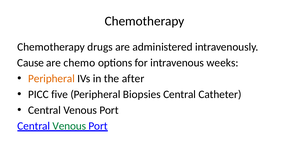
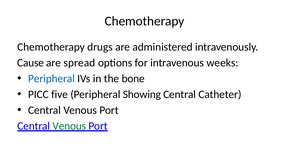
chemo: chemo -> spread (79, 63)
Peripheral colour: orange -> blue (52, 78)
after: after -> bone (133, 78)
Biopsies: Biopsies -> Showing (142, 94)
